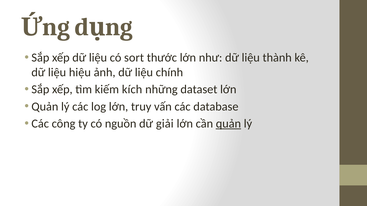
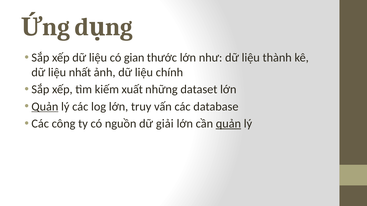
sort: sort -> gian (134, 58)
hiệu: hiệu -> nhất (80, 72)
kích: kích -> xuất (132, 90)
Quản underline: none -> present (45, 107)
